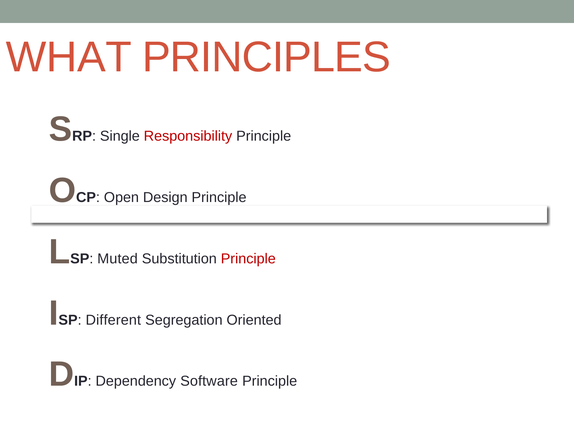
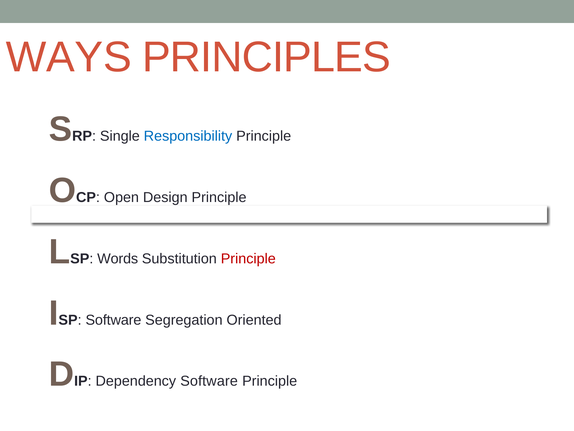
WHAT: WHAT -> WAYS (69, 57)
Responsibility colour: red -> blue (188, 136)
Muted: Muted -> Words (118, 258)
Different: Different -> Software (113, 320)
